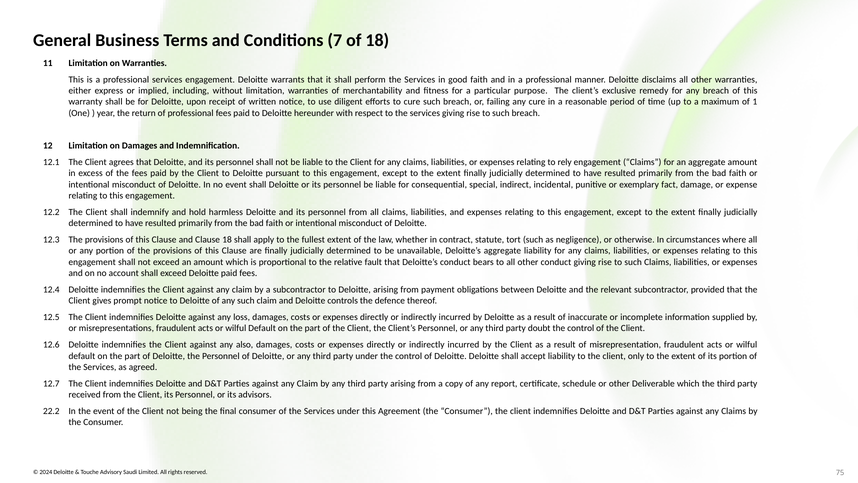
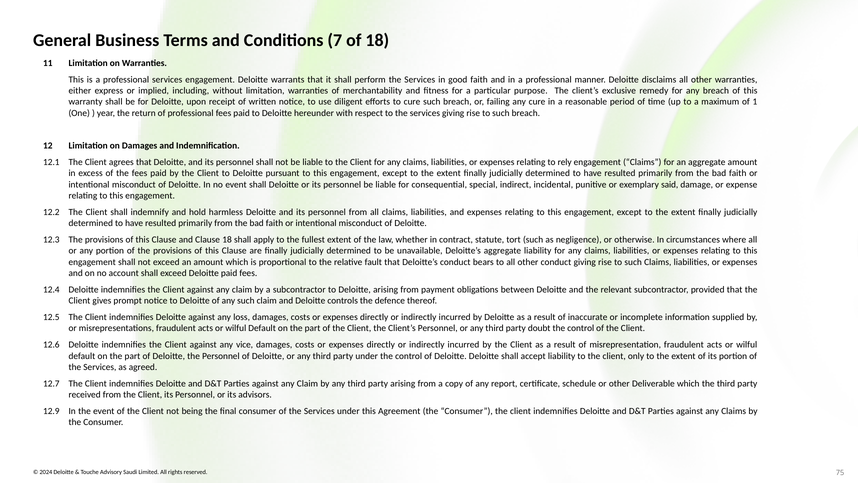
fact: fact -> said (670, 184)
also: also -> vice (245, 345)
22.2: 22.2 -> 12.9 (51, 411)
